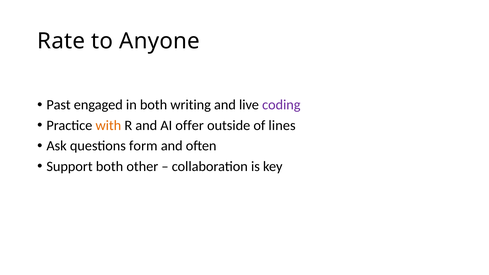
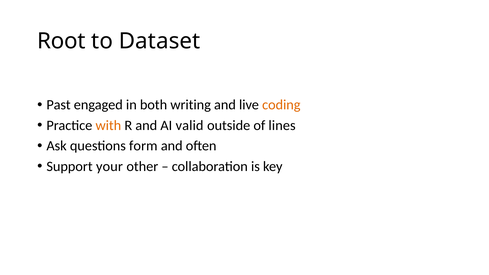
Rate: Rate -> Root (61, 41)
Anyone: Anyone -> Dataset (160, 41)
coding colour: purple -> orange (281, 105)
offer: offer -> valid (190, 125)
Support both: both -> your (109, 166)
